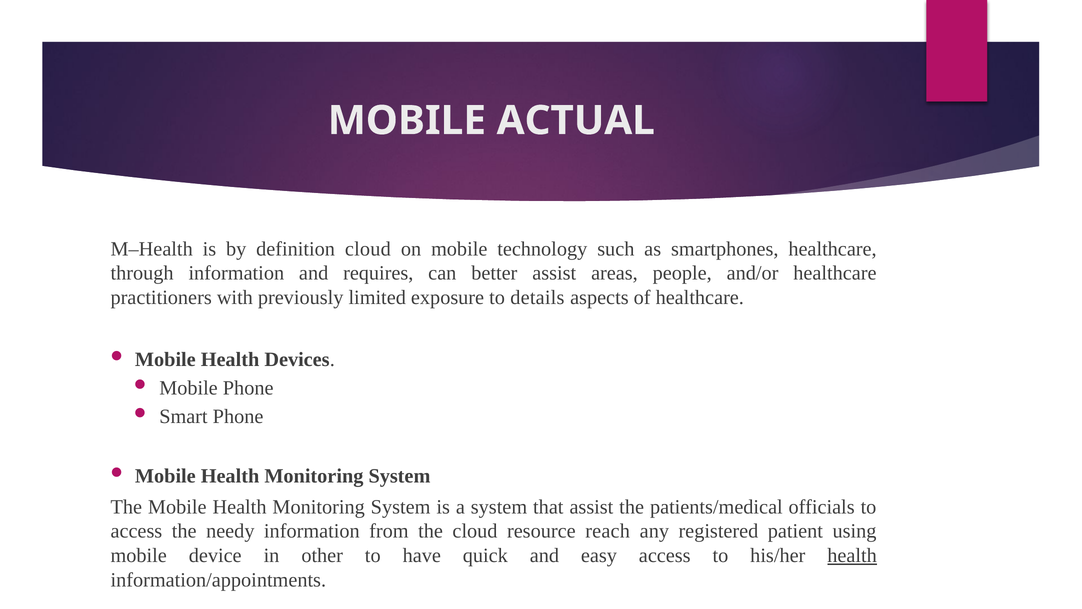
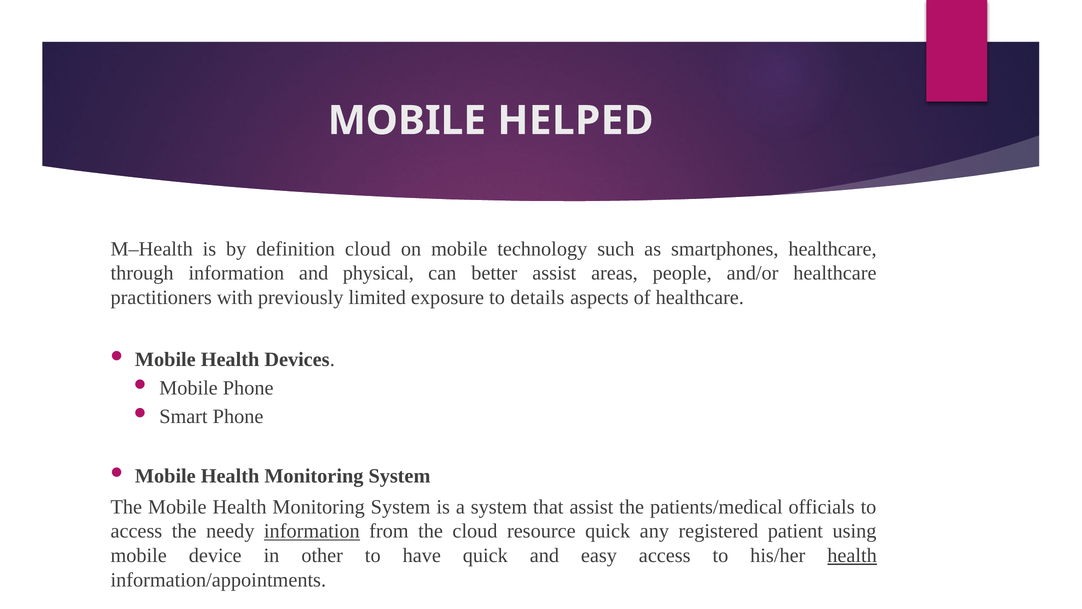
ACTUAL: ACTUAL -> HELPED (575, 121)
requires: requires -> physical (378, 273)
information underline: none -> present (312, 531)
resource reach: reach -> quick (608, 531)
